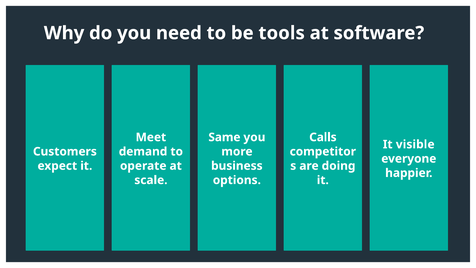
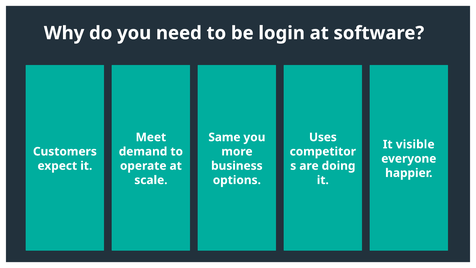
tools: tools -> login (282, 33)
Calls: Calls -> Uses (323, 137)
